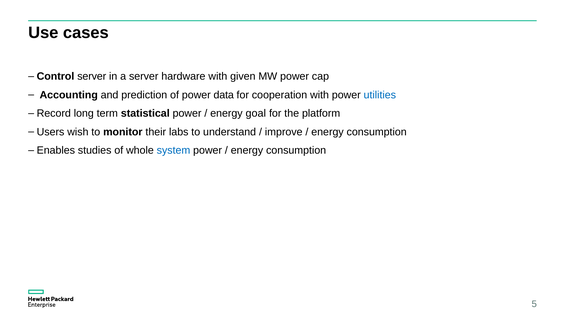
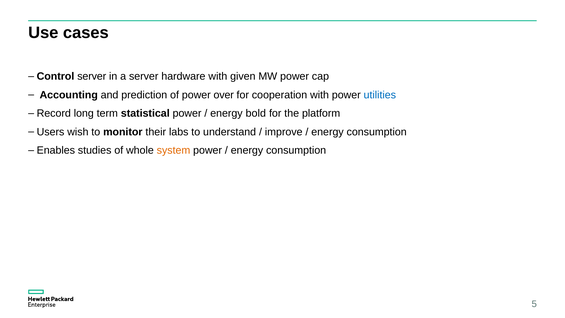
data: data -> over (224, 95)
goal: goal -> bold (256, 113)
system colour: blue -> orange (173, 150)
